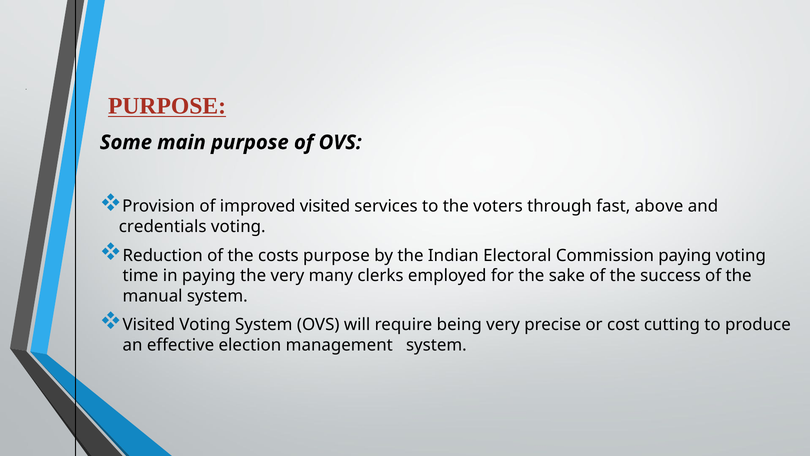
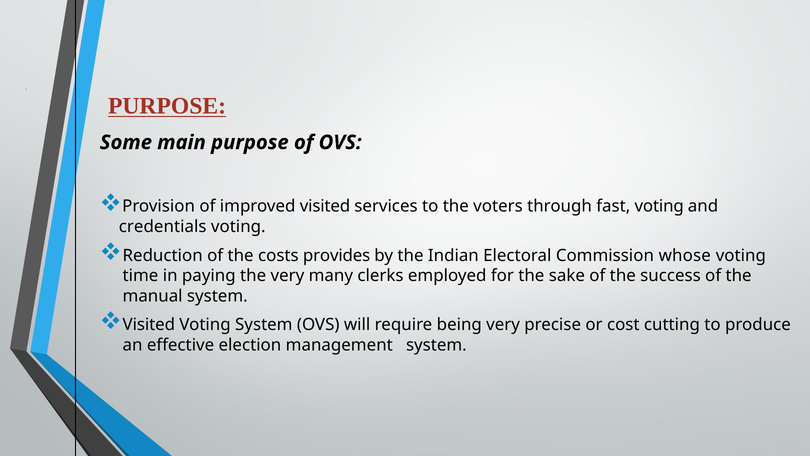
fast above: above -> voting (659, 206)
costs purpose: purpose -> provides (337, 255)
Commission paying: paying -> whose (685, 255)
